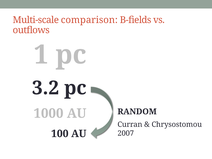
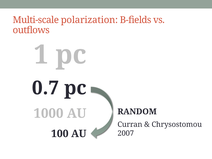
comparison: comparison -> polarization (89, 20)
3.2: 3.2 -> 0.7 (45, 88)
